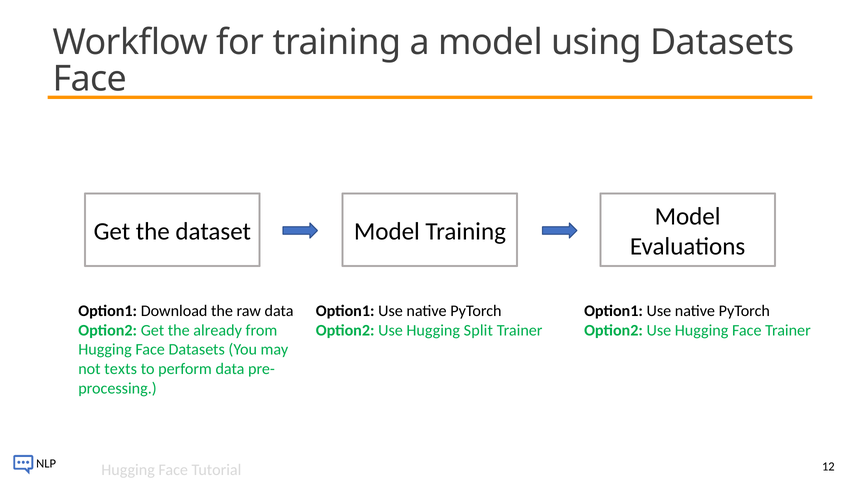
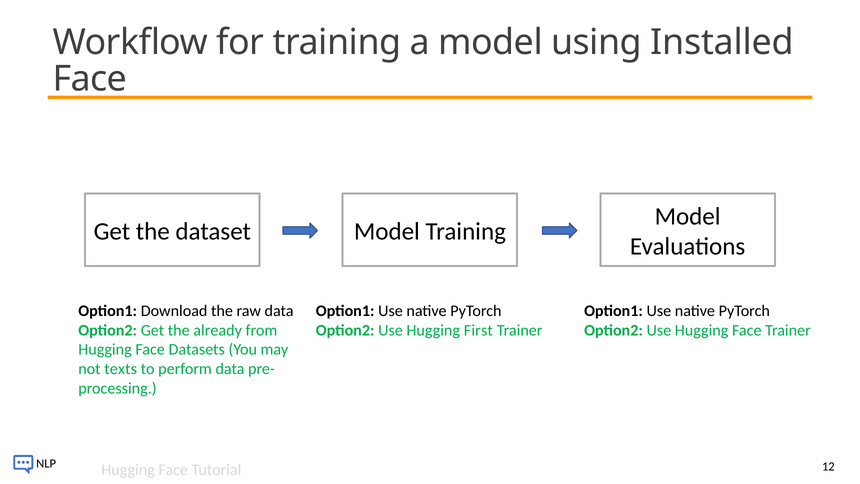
using Datasets: Datasets -> Installed (722, 42)
Split: Split -> First (478, 330)
